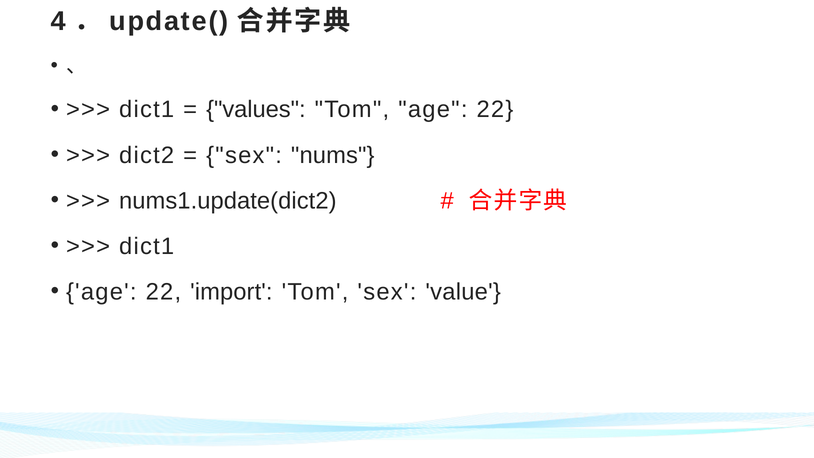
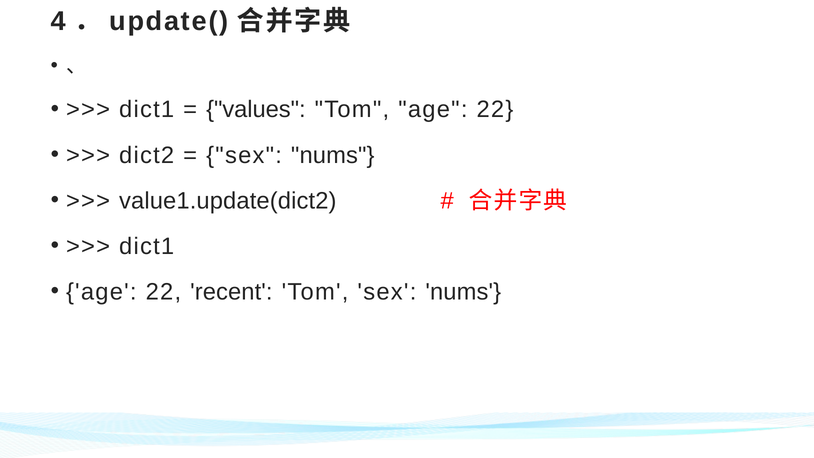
nums1.update(dict2: nums1.update(dict2 -> value1.update(dict2 (228, 201)
import: import -> recent (231, 292)
Tom sex value: value -> nums (463, 292)
